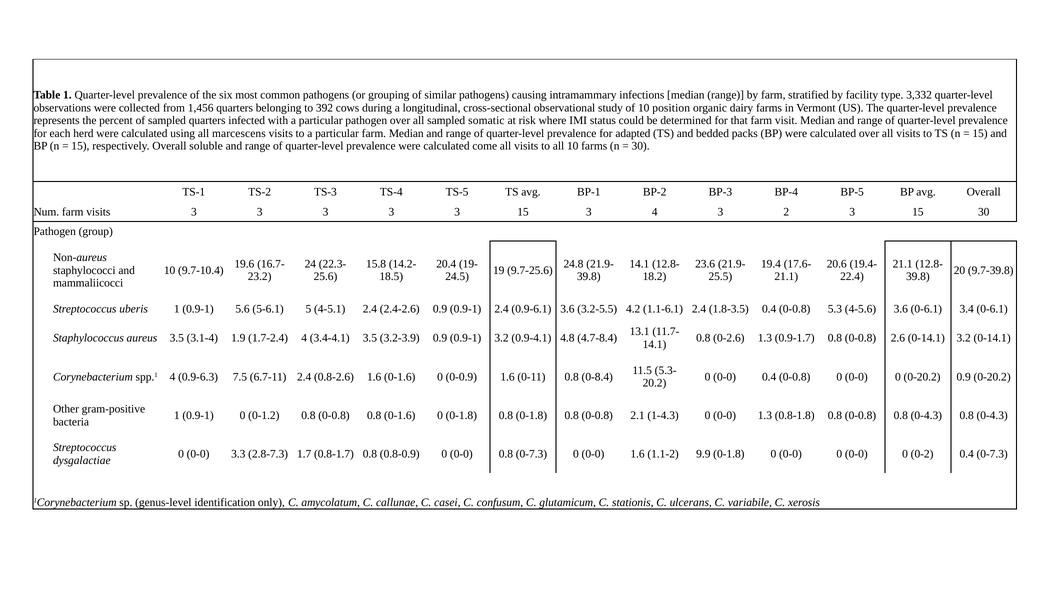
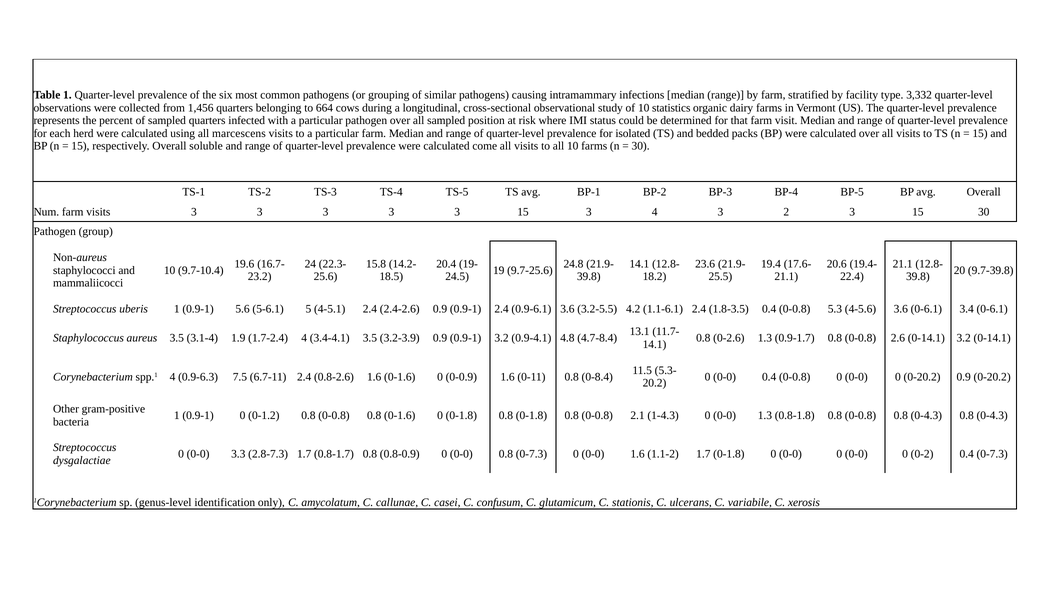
392: 392 -> 664 (325, 108)
position: position -> statistics (671, 108)
somatic: somatic -> position (486, 121)
adapted: adapted -> isolated (633, 133)
1.1-2 9.9: 9.9 -> 1.7 (703, 454)
